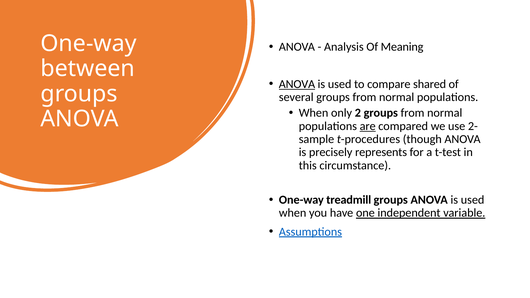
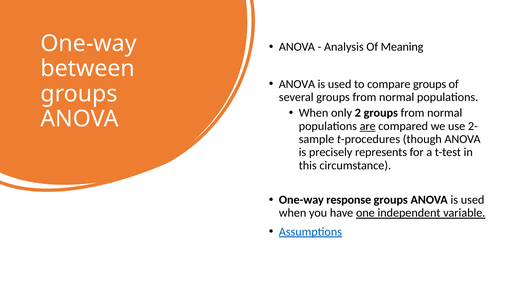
ANOVA underline: present -> none (297, 84)
compare shared: shared -> groups (430, 84)
treadmill: treadmill -> response (349, 200)
